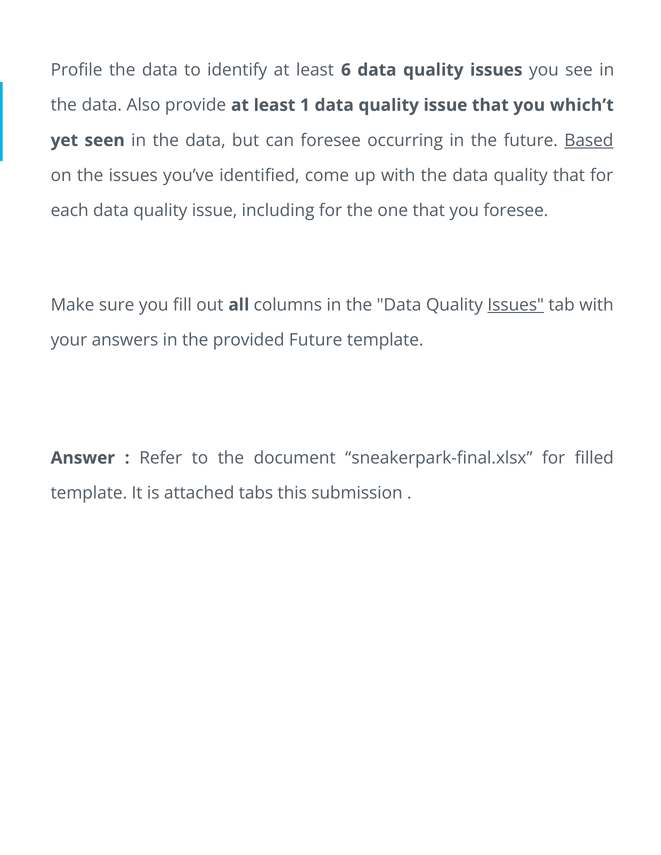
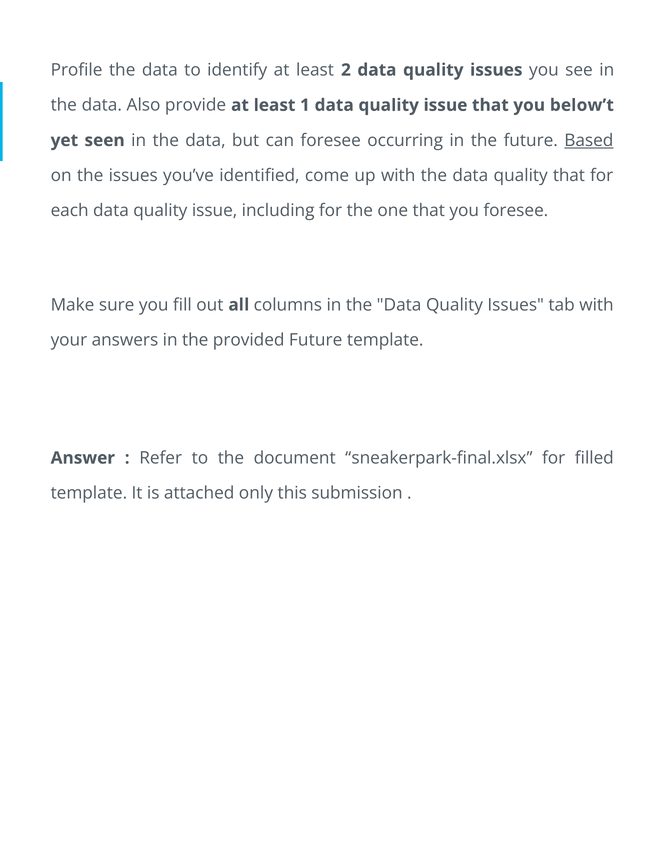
6: 6 -> 2 (346, 70)
which’t: which’t -> below’t (582, 105)
Issues underline: present -> none (516, 305)
tabs: tabs -> only (256, 493)
